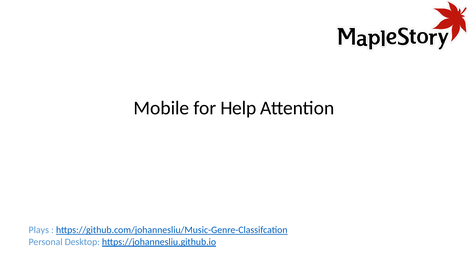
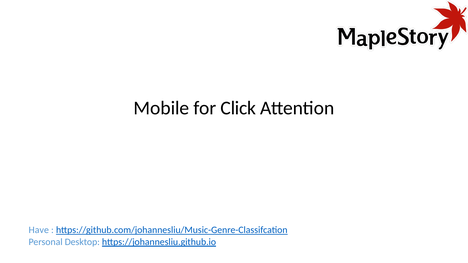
Help: Help -> Click (238, 108)
Plays: Plays -> Have (39, 230)
